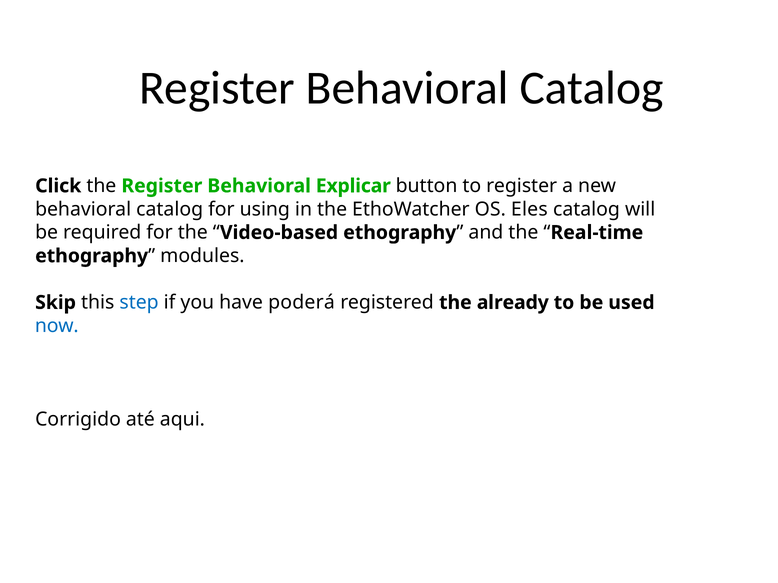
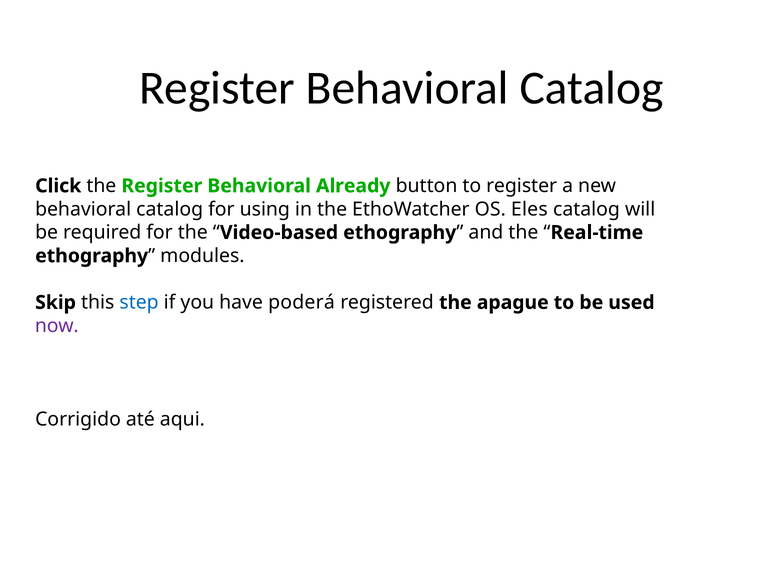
Explicar: Explicar -> Already (353, 186)
already: already -> apague (513, 303)
now colour: blue -> purple (57, 326)
